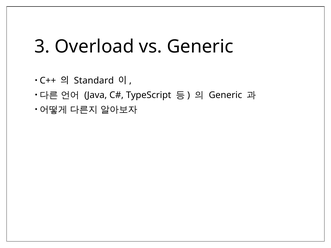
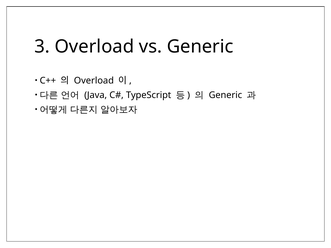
Standard: Standard -> Overload (94, 81)
